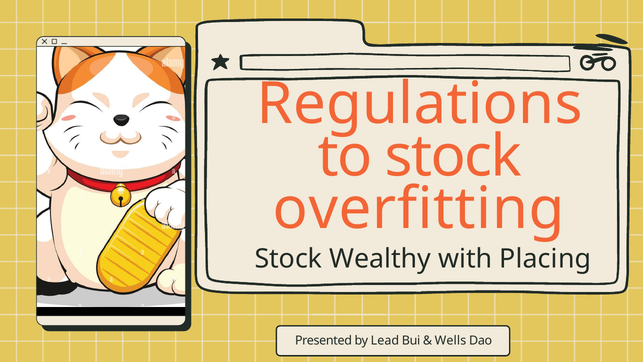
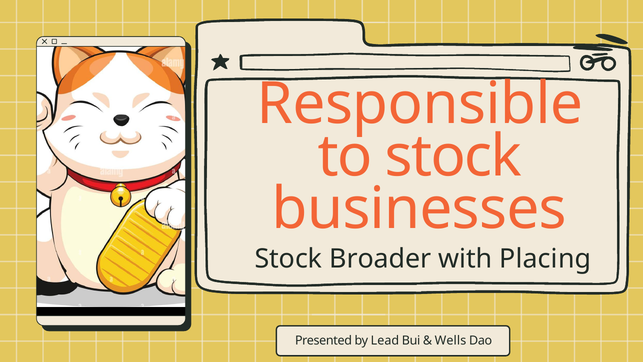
Regulations: Regulations -> Responsible (420, 104)
overfitting: overfitting -> businesses (419, 209)
Wealthy: Wealthy -> Broader (380, 259)
